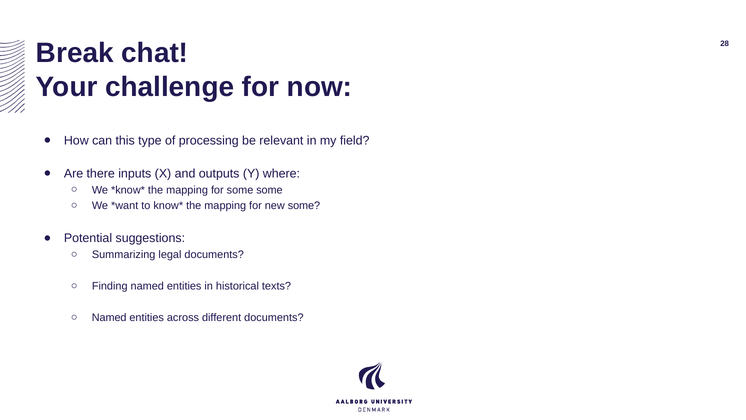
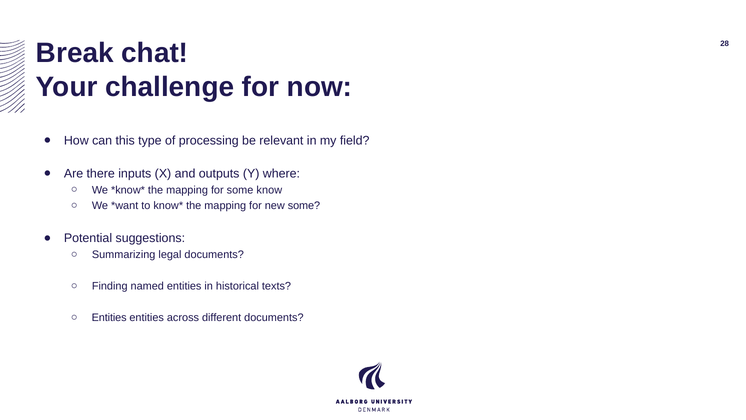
some some: some -> know (269, 190)
Named: Named -> Entities (109, 317)
